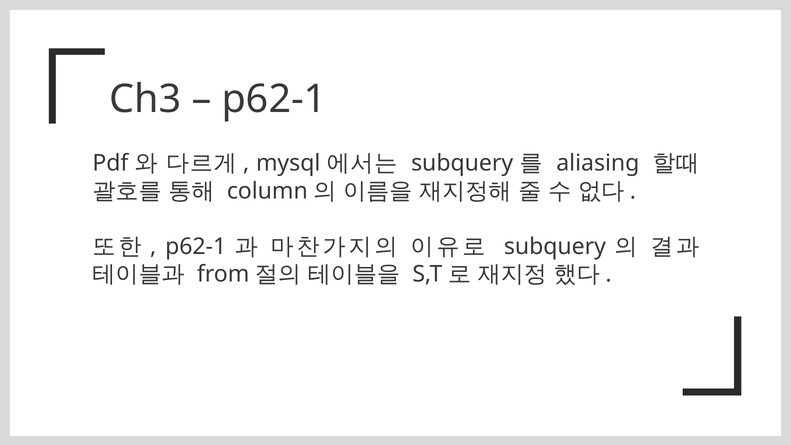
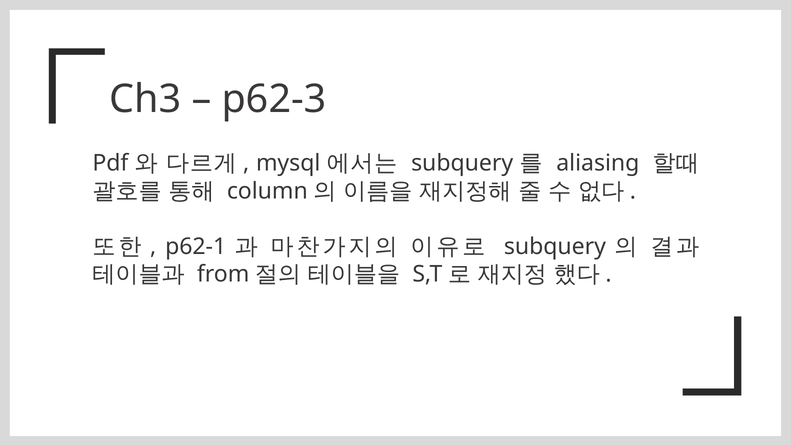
p62-1: p62-1 -> p62-3 (274, 99)
